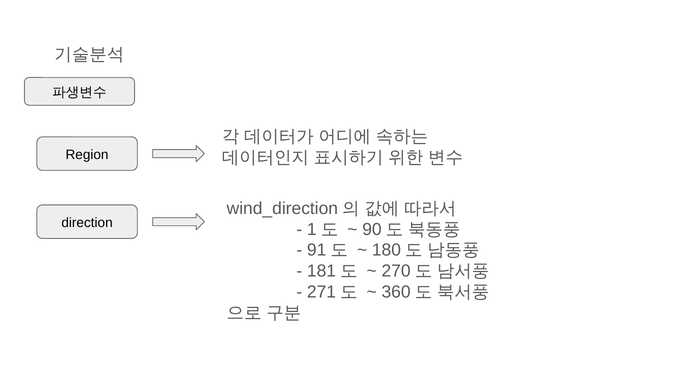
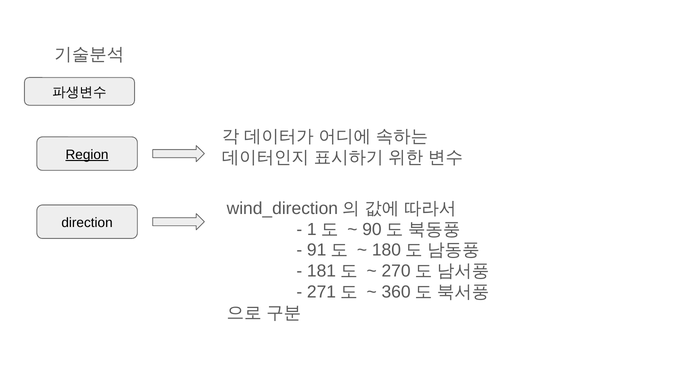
Region underline: none -> present (87, 155)
